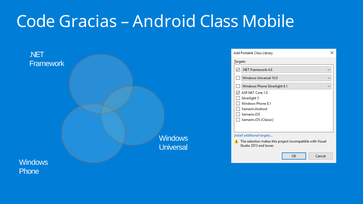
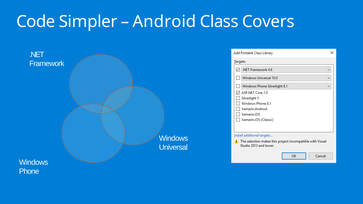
Gracias: Gracias -> Simpler (88, 22)
Mobile: Mobile -> Covers (268, 22)
